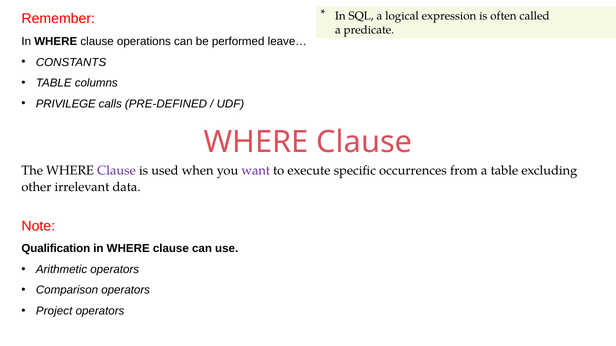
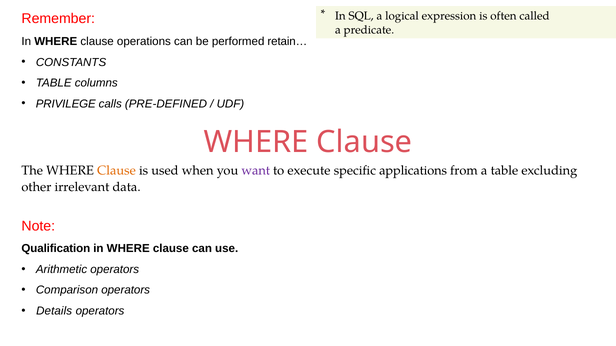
leave…: leave… -> retain… (287, 42)
Clause colour: purple -> orange (116, 171)
occurrences: occurrences -> applications (413, 171)
Project: Project -> Details (54, 311)
